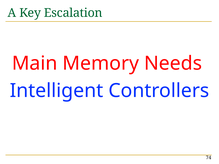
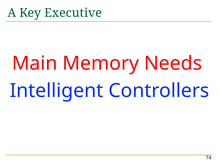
Escalation: Escalation -> Executive (73, 13)
